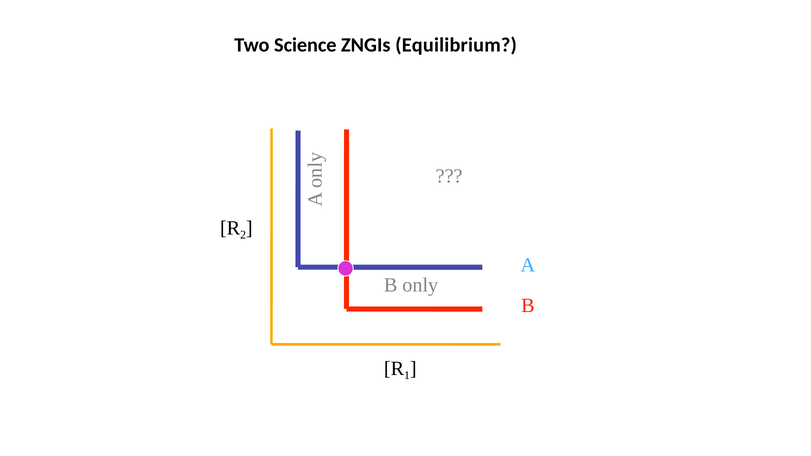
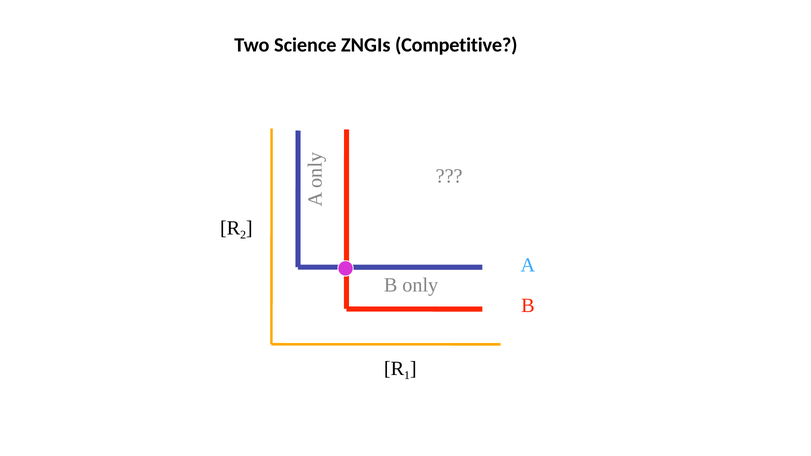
Equilibrium: Equilibrium -> Competitive (456, 45)
